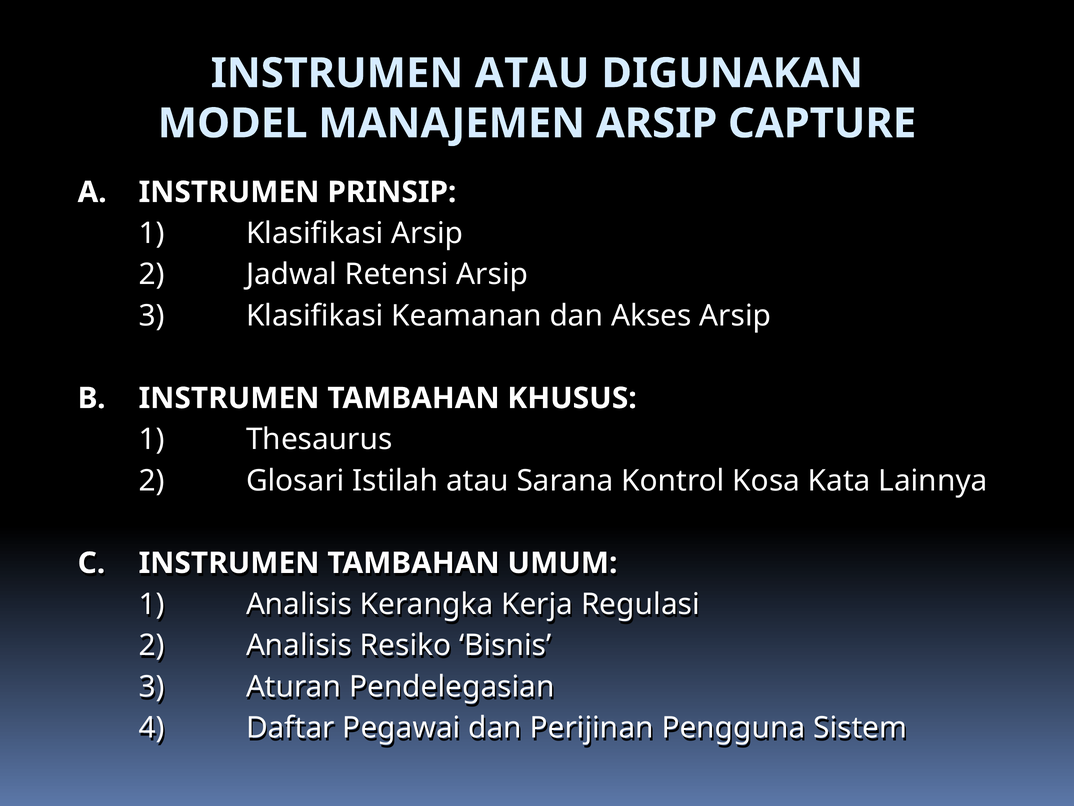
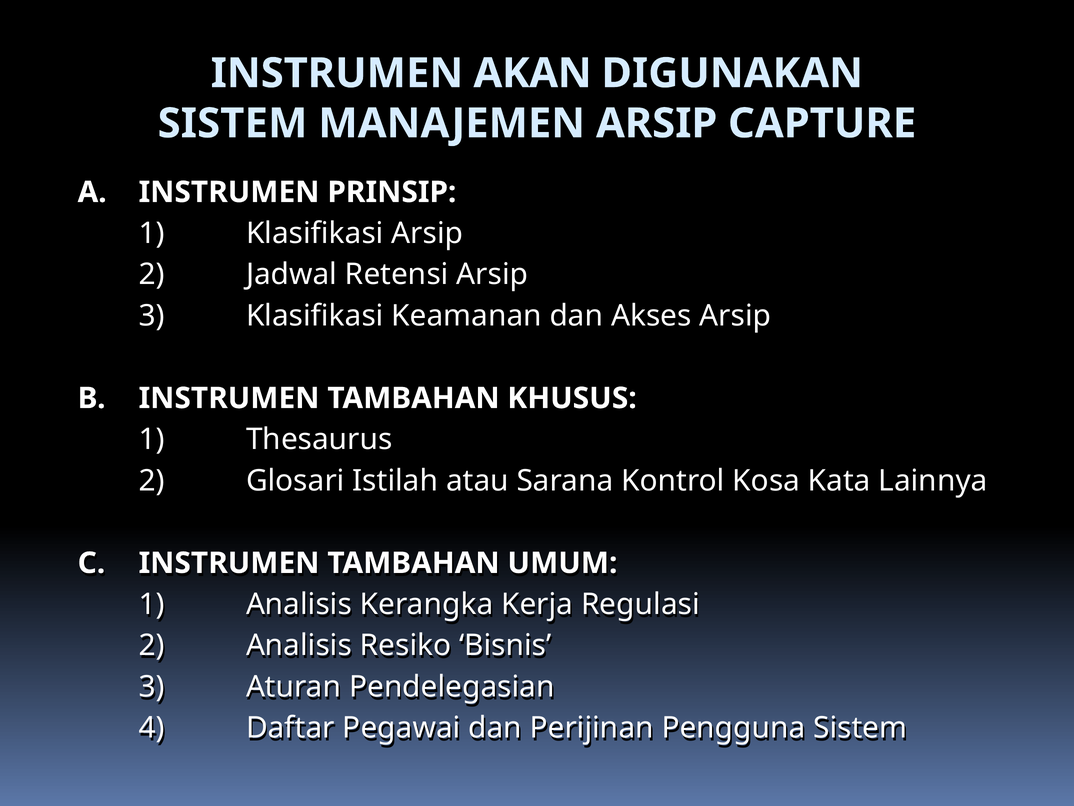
INSTRUMEN ATAU: ATAU -> AKAN (533, 73)
MODEL: MODEL -> SISTEM (233, 123)
